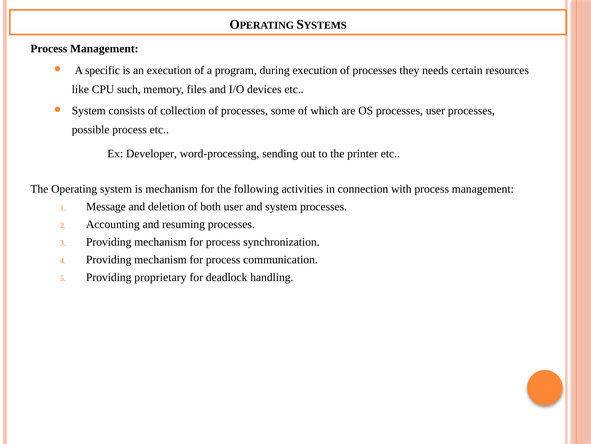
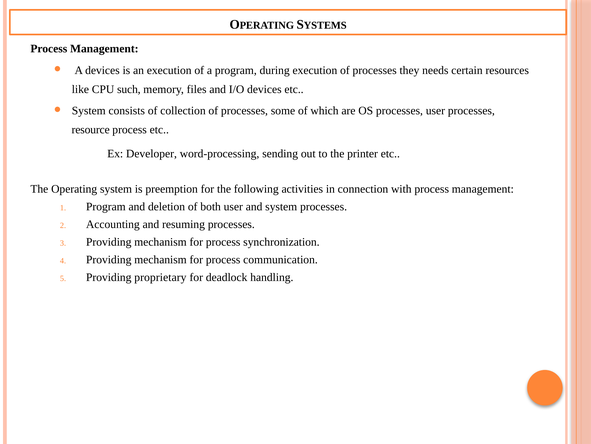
A specific: specific -> devices (102, 70)
possible: possible -> resource (91, 130)
is mechanism: mechanism -> preemption (172, 189)
Message: Message -> Program (106, 206)
